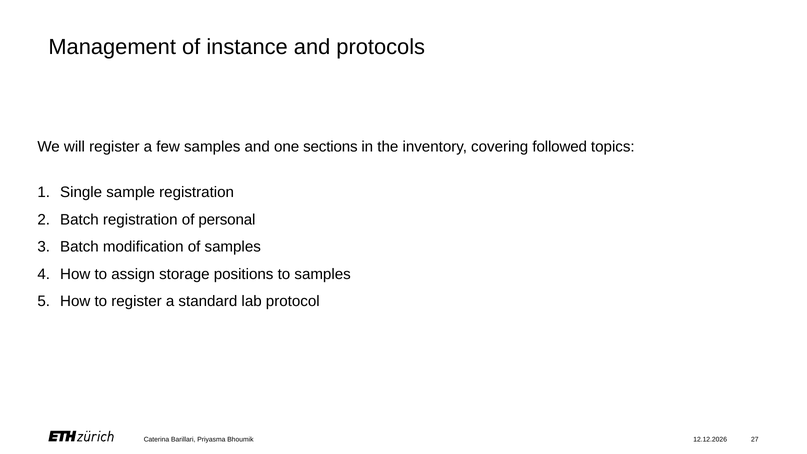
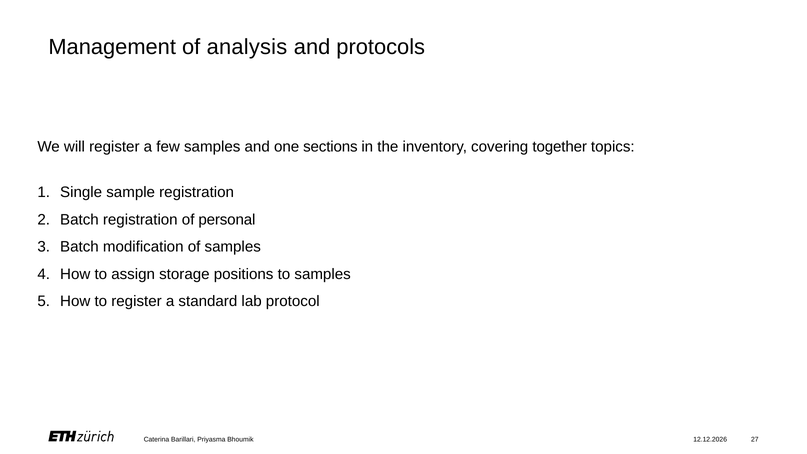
instance: instance -> analysis (247, 47)
followed: followed -> together (560, 147)
